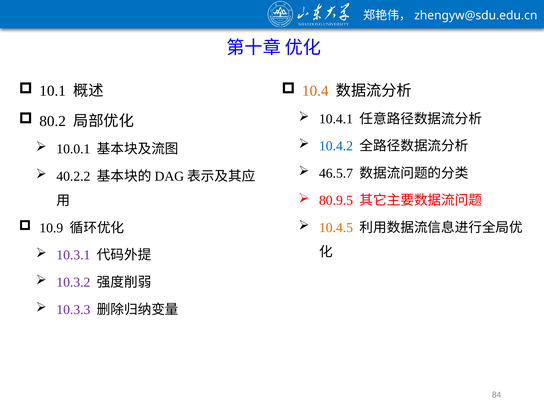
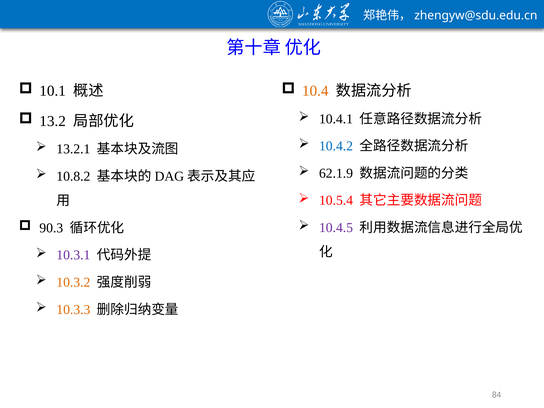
80.2: 80.2 -> 13.2 (53, 121)
10.0.1: 10.0.1 -> 13.2.1 (73, 149)
46.5.7: 46.5.7 -> 62.1.9 (336, 173)
40.2.2: 40.2.2 -> 10.8.2 (73, 176)
80.9.5: 80.9.5 -> 10.5.4 (336, 200)
10.4.5 colour: orange -> purple (336, 228)
10.9: 10.9 -> 90.3 (51, 228)
10.3.2 colour: purple -> orange (73, 282)
10.3.3 colour: purple -> orange (73, 310)
